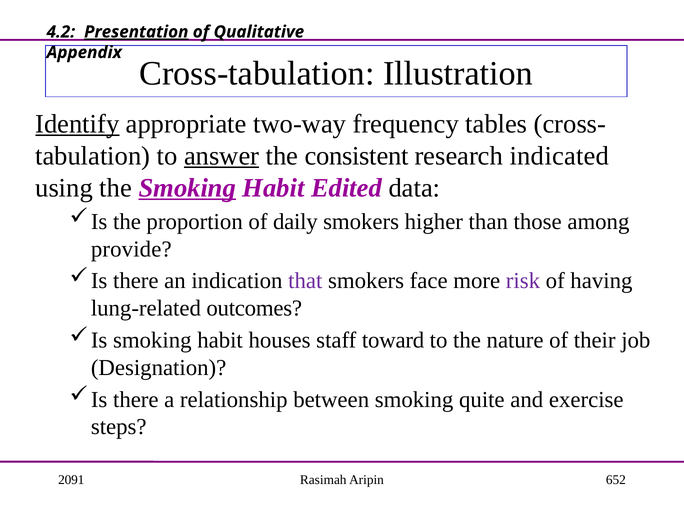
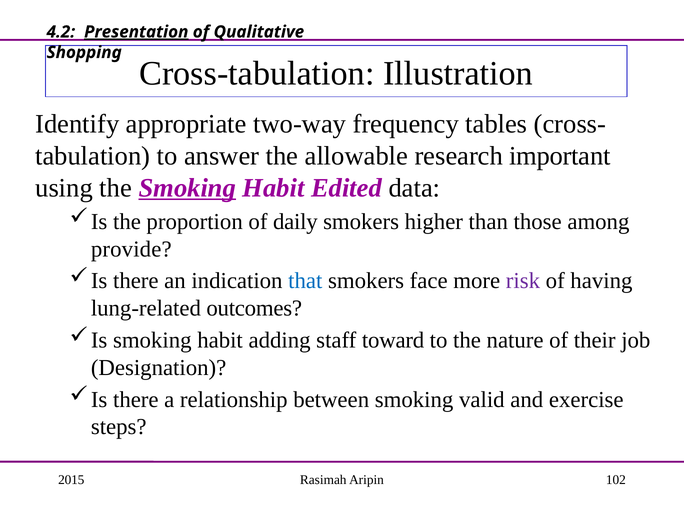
Appendix: Appendix -> Shopping (84, 52)
Identify underline: present -> none (77, 124)
answer underline: present -> none (222, 156)
consistent: consistent -> allowable (356, 156)
indicated: indicated -> important (560, 156)
that colour: purple -> blue (305, 281)
houses: houses -> adding (280, 340)
quite: quite -> valid (482, 399)
2091: 2091 -> 2015 (71, 480)
652: 652 -> 102 (616, 480)
